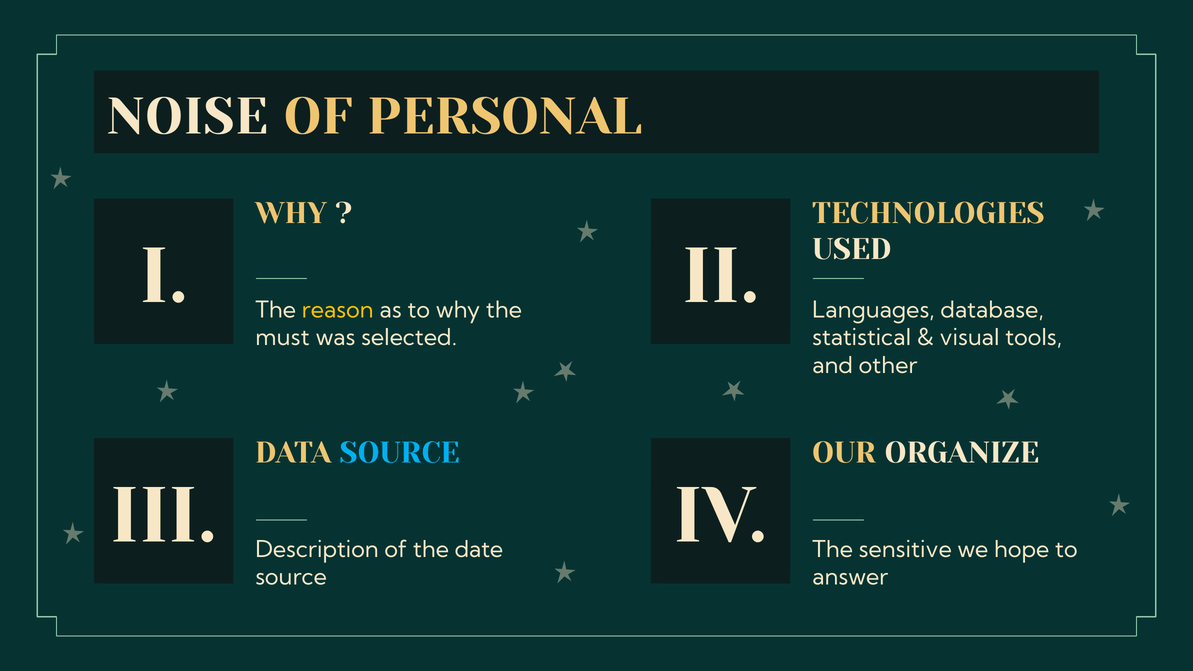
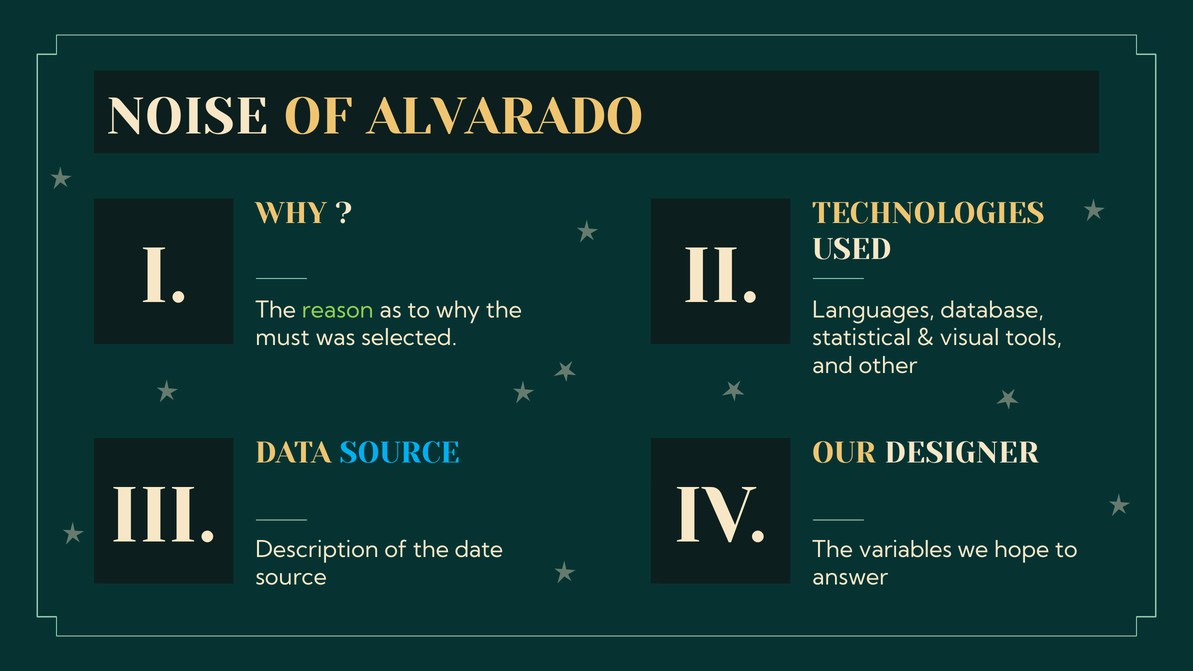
PERSONAL: PERSONAL -> ALVARADO (505, 117)
reason colour: yellow -> light green (338, 310)
ORGANIZE: ORGANIZE -> DESIGNER (962, 453)
sensitive: sensitive -> variables (905, 549)
